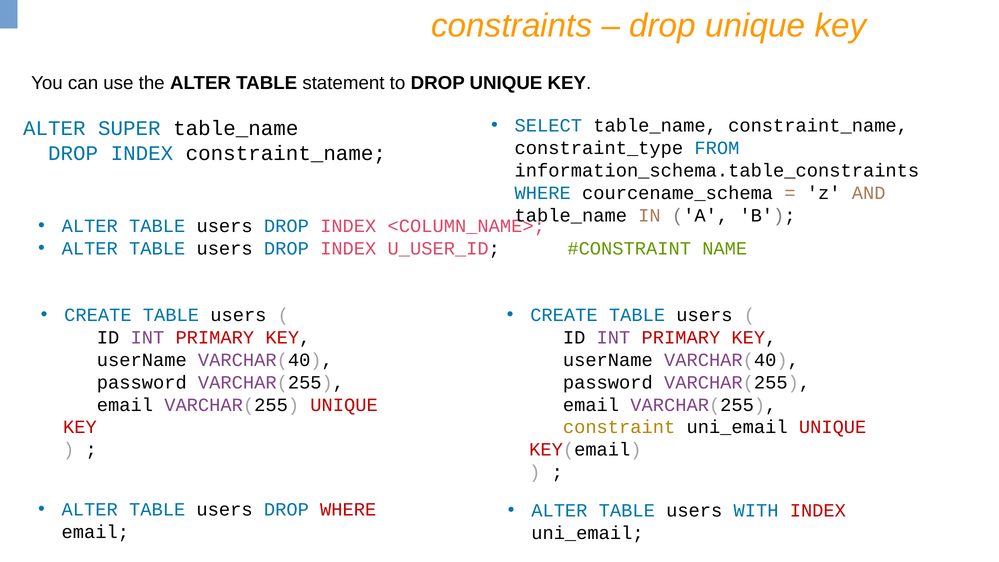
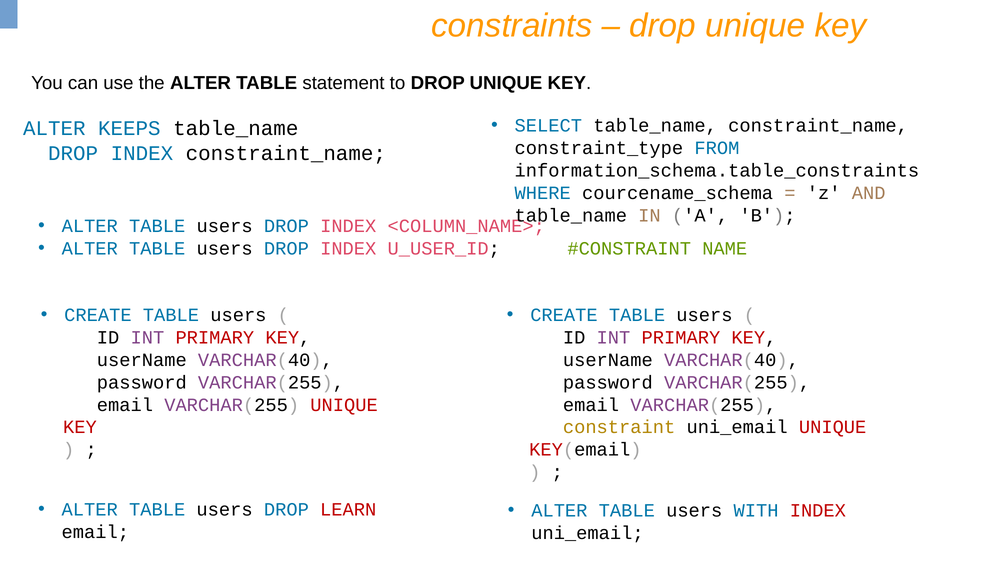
SUPER: SUPER -> KEEPS (129, 129)
DROP WHERE: WHERE -> LEARN (348, 510)
